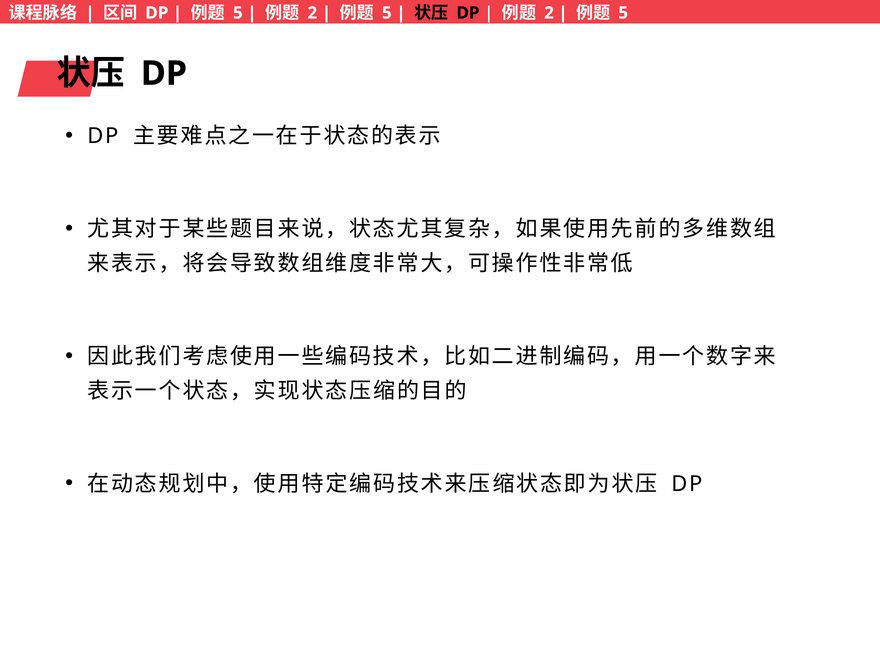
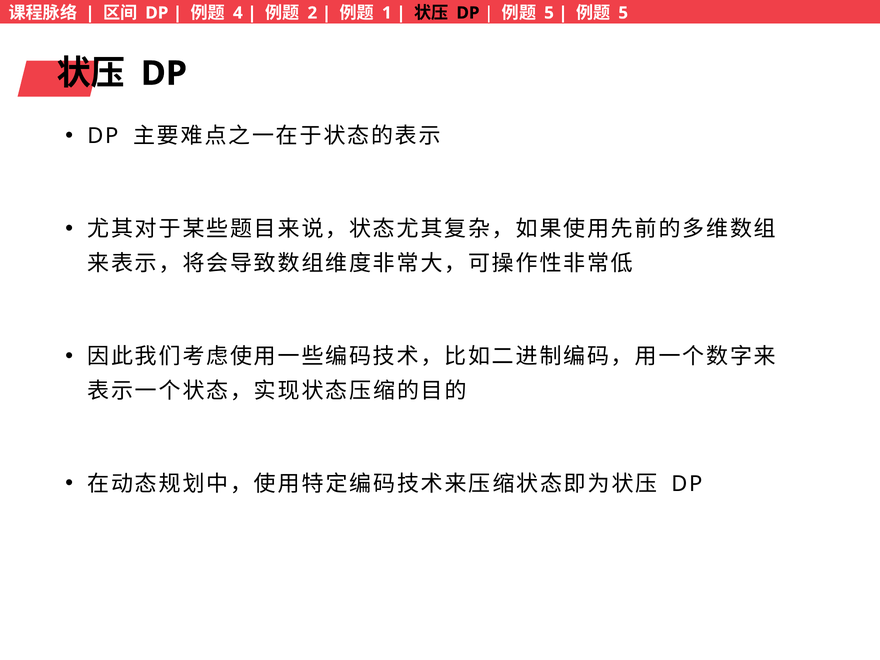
5: 5 -> 4 (238, 13)
5: 5 -> 1 (387, 13)
2: 2 -> 5 (549, 13)
